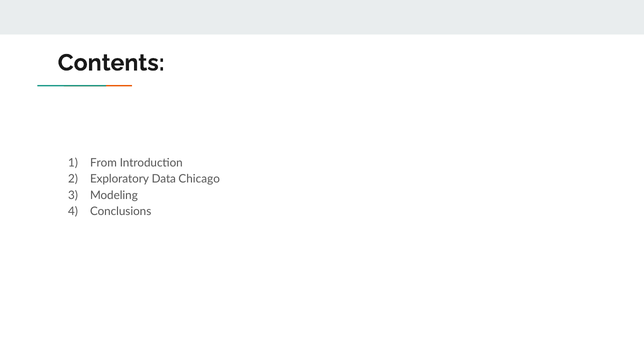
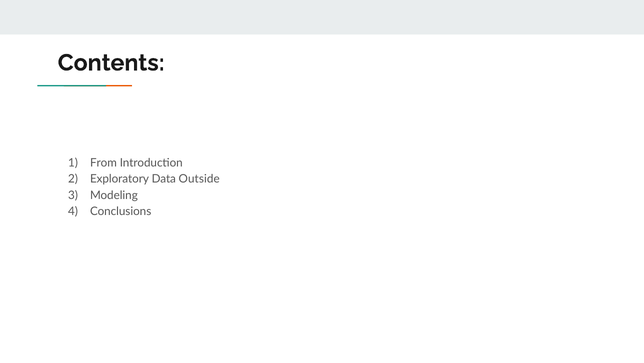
Chicago: Chicago -> Outside (199, 179)
